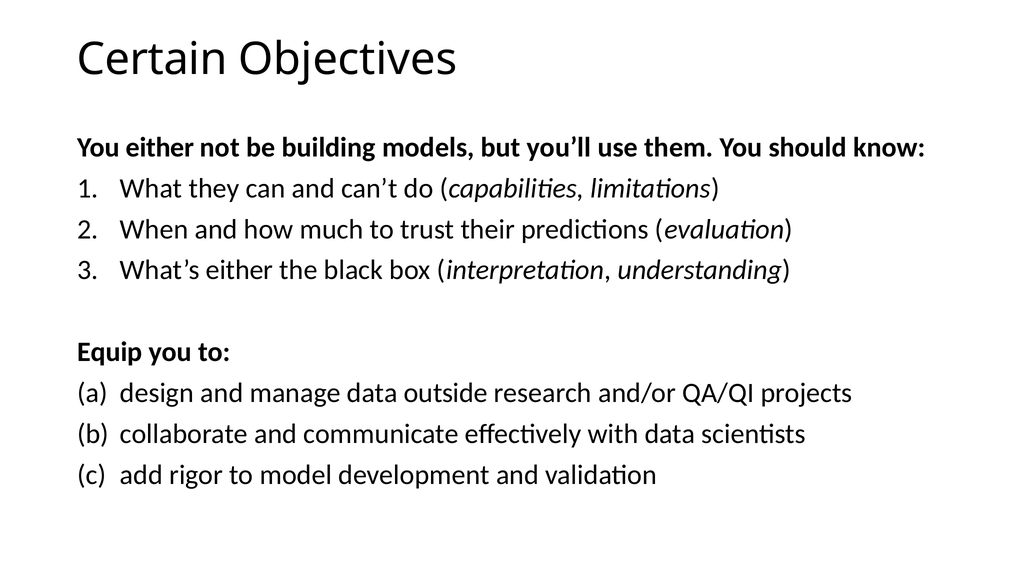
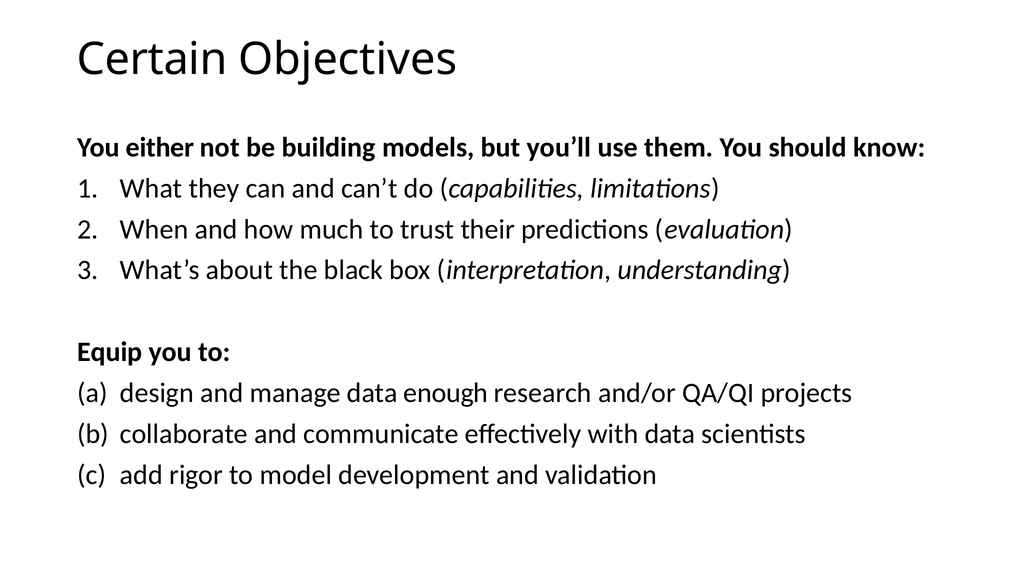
What’s either: either -> about (239, 270)
outside: outside -> enough (446, 393)
